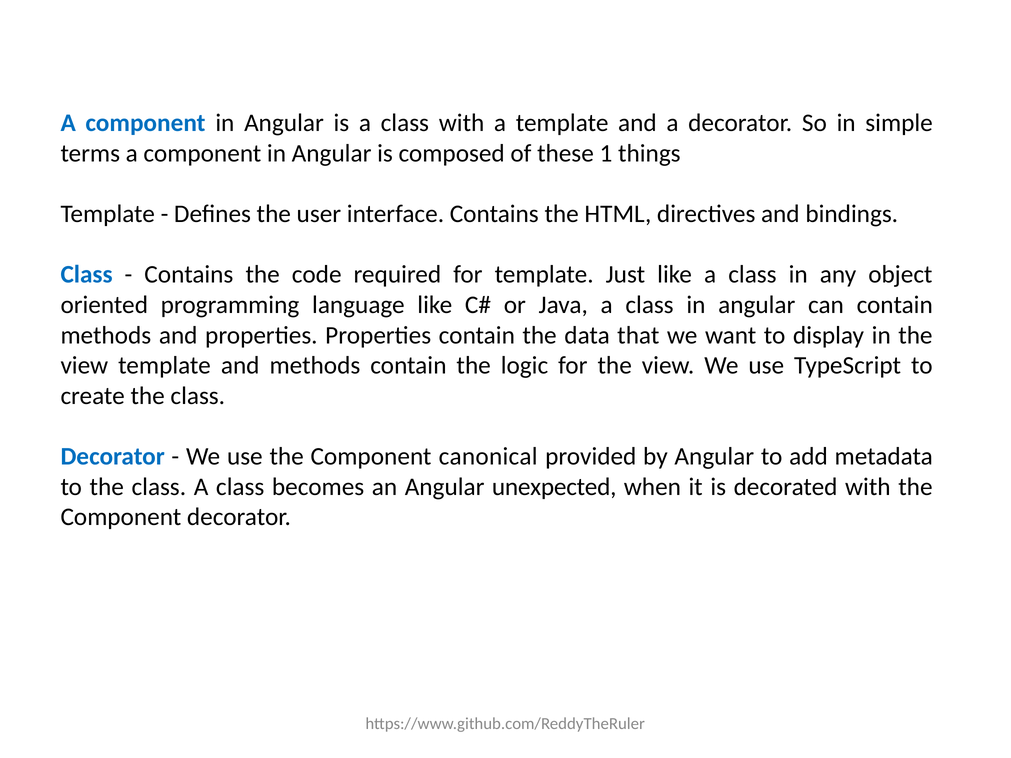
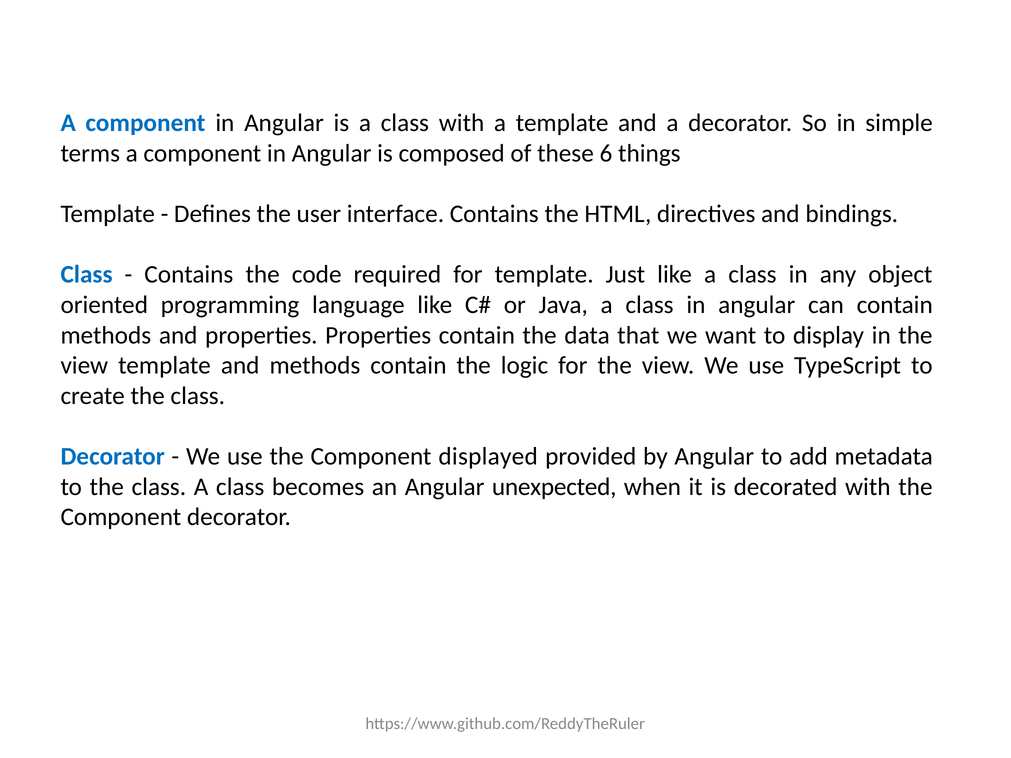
1: 1 -> 6 (606, 153)
canonical: canonical -> displayed (488, 457)
